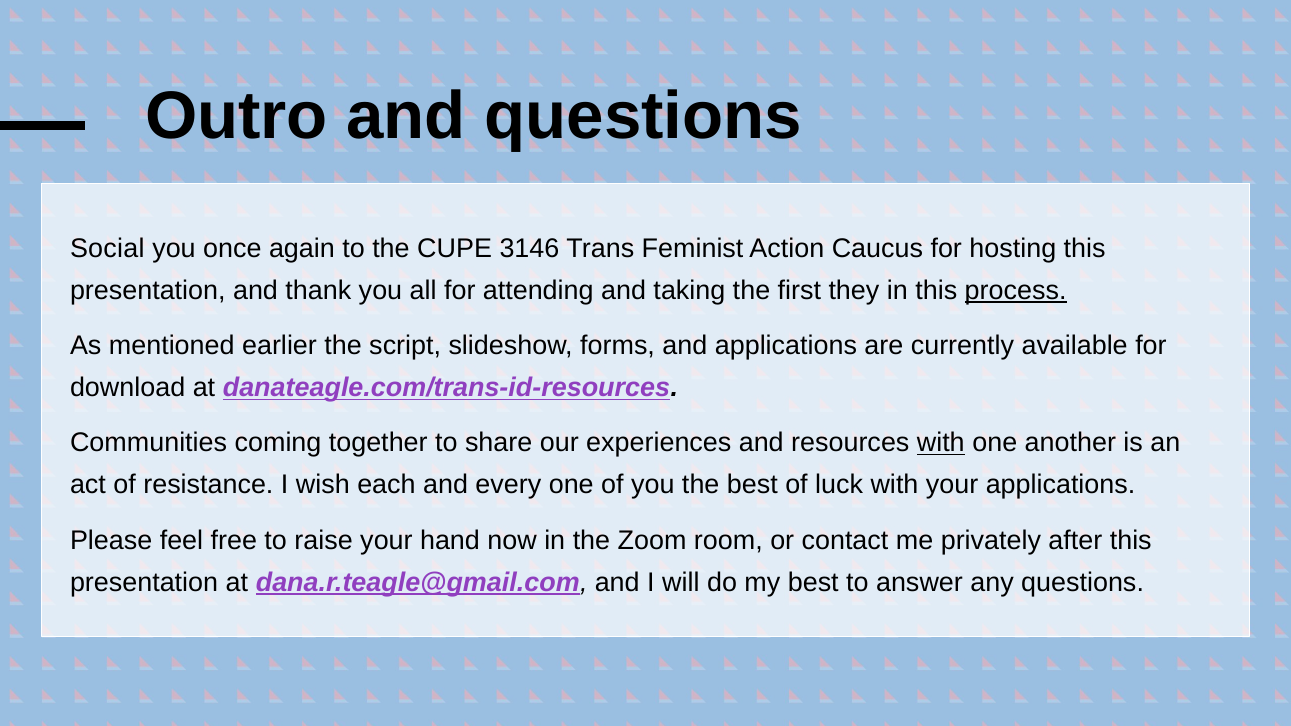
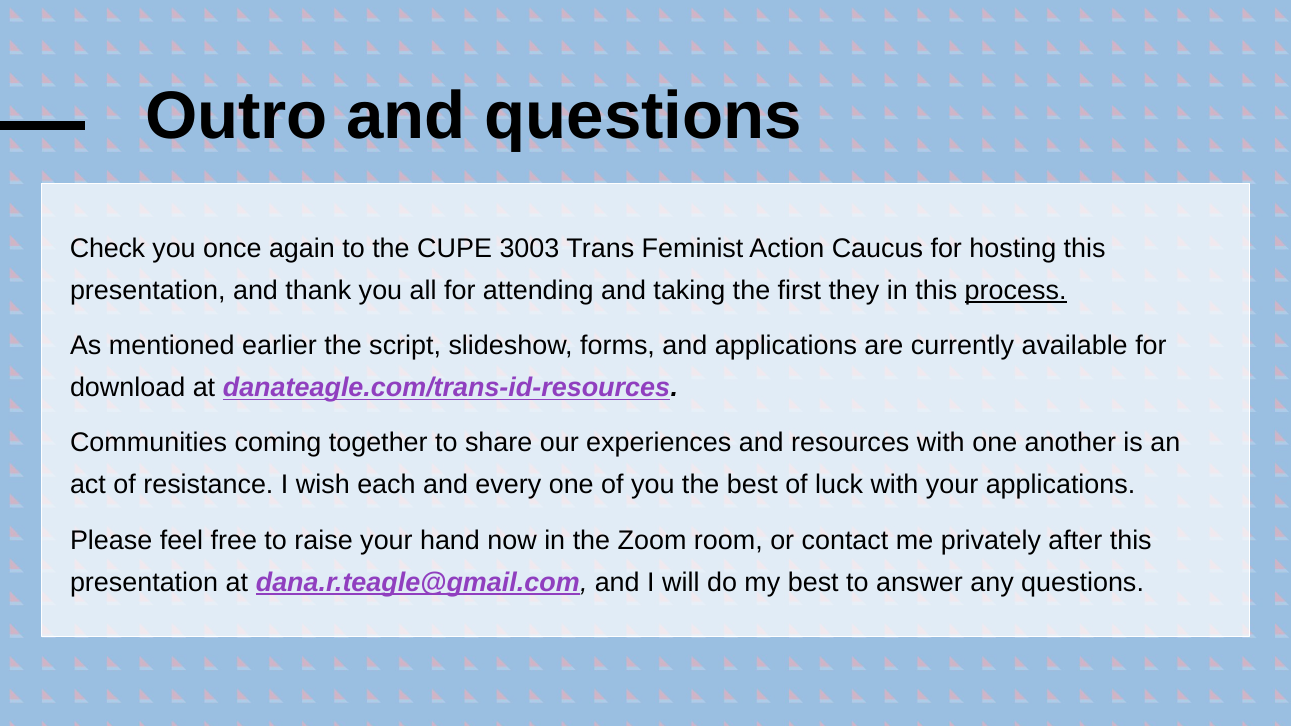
Social: Social -> Check (108, 248)
3146: 3146 -> 3003 (529, 248)
with underline: present -> none (941, 443)
